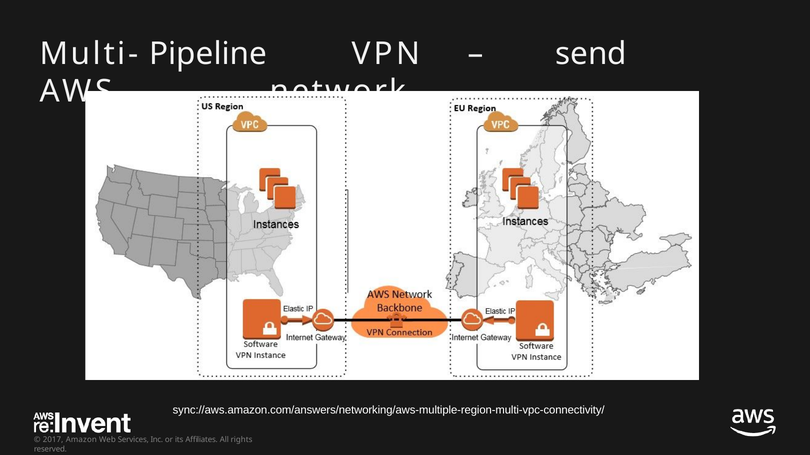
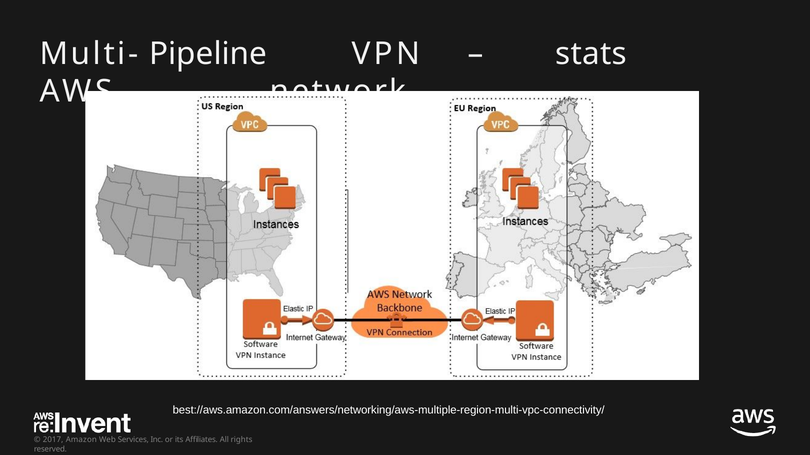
send: send -> stats (591, 54)
sync://aws.amazon.com/answers/networking/aws-multiple-region-multi-vpc-connectivity/: sync://aws.amazon.com/answers/networking/aws-multiple-region-multi-vpc-connectivity/ -> best://aws.amazon.com/answers/networking/aws-multiple-region-multi-vpc-connectivity/ (389, 410)
